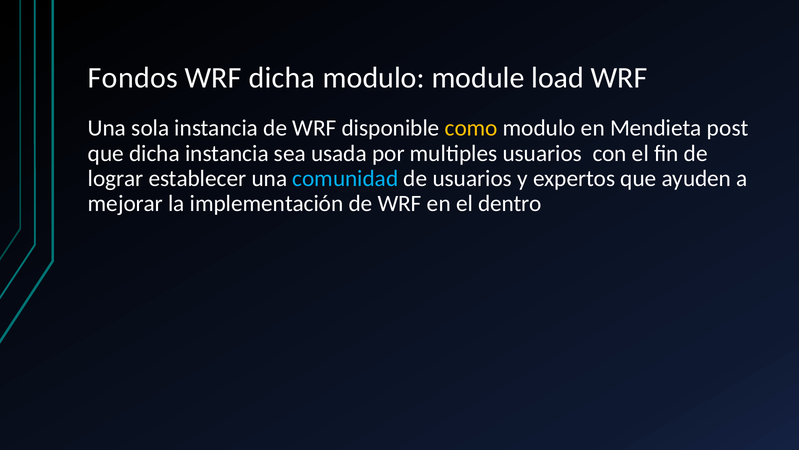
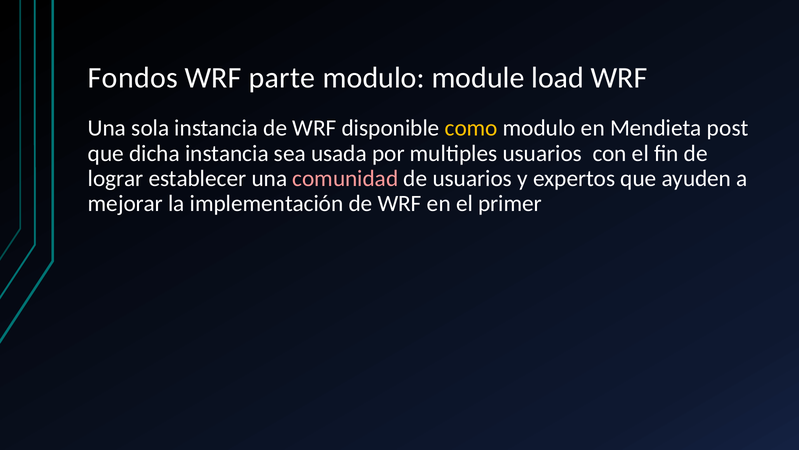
WRF dicha: dicha -> parte (282, 78)
comunidad colour: light blue -> pink (345, 178)
dentro: dentro -> primer (510, 204)
